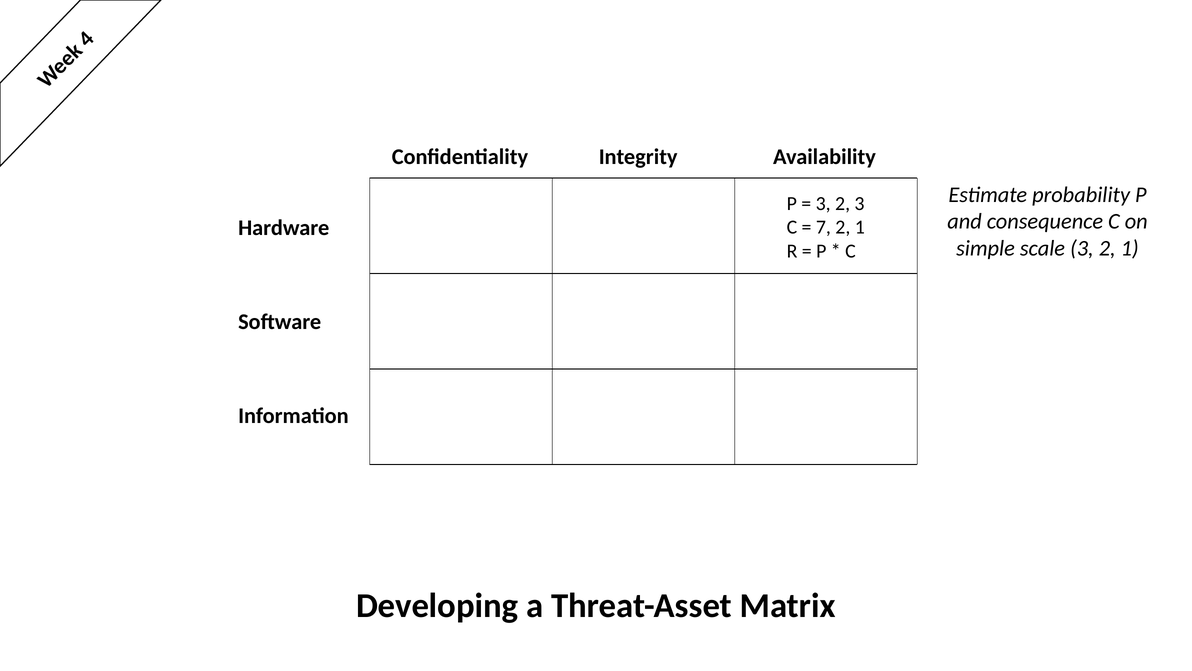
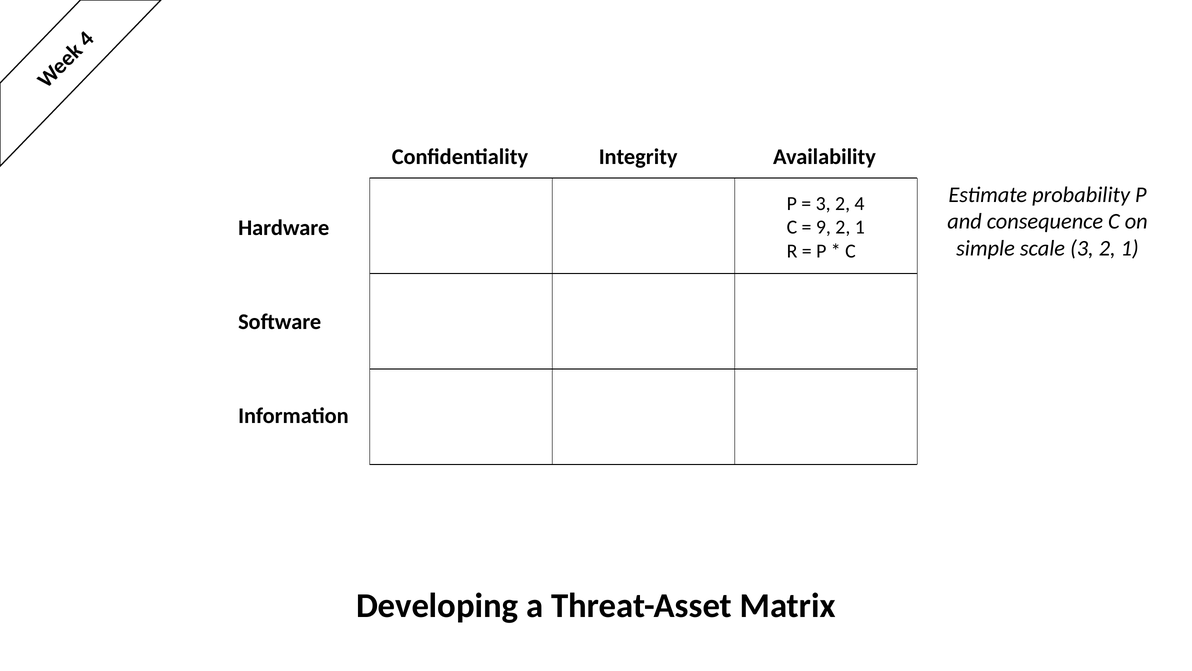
2 3: 3 -> 4 (860, 203)
7: 7 -> 9 (823, 227)
